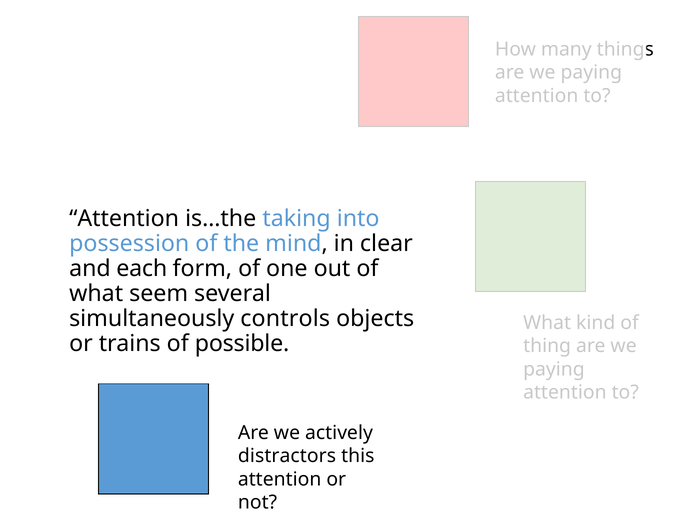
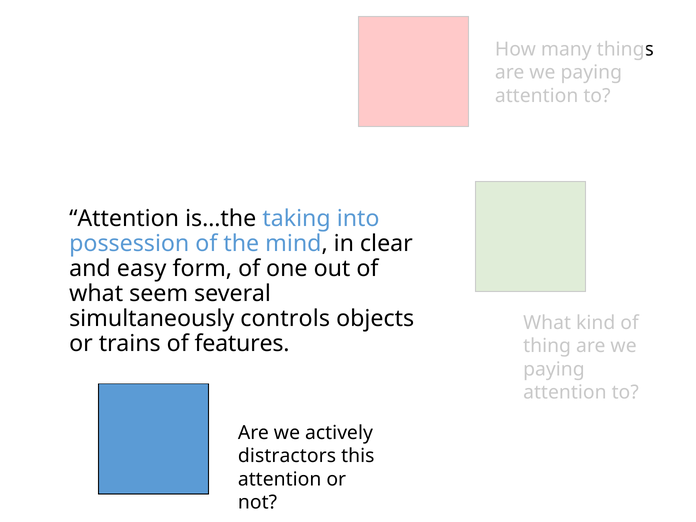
each: each -> easy (142, 269)
possible: possible -> features (242, 344)
